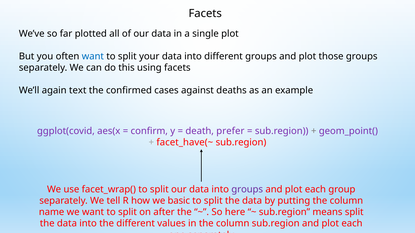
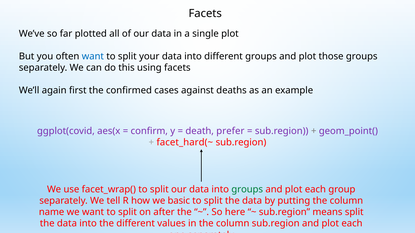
text: text -> first (78, 91)
facet_have(~: facet_have(~ -> facet_hard(~ (185, 143)
groups colour: purple -> green (247, 190)
